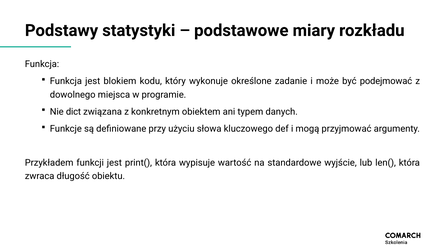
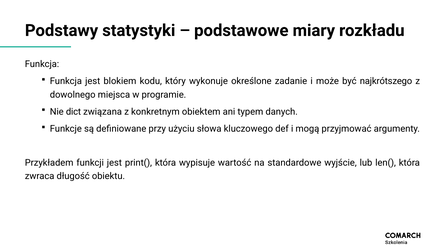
podejmować: podejmować -> najkrótszego (386, 81)
